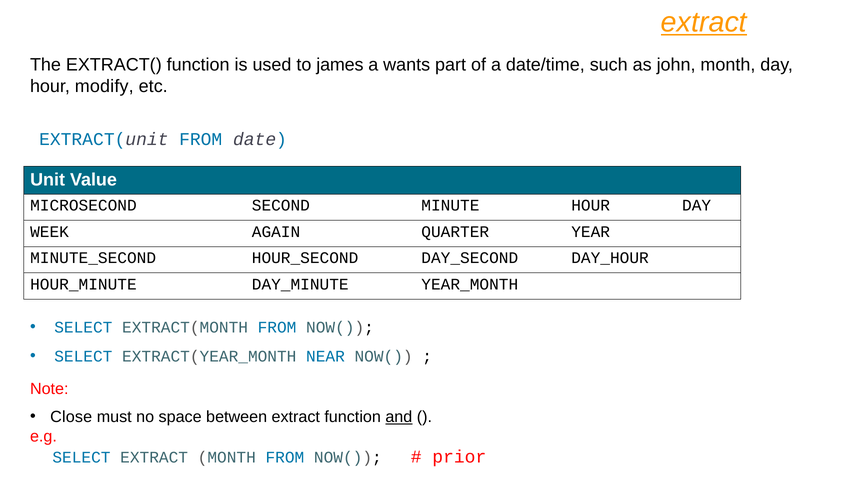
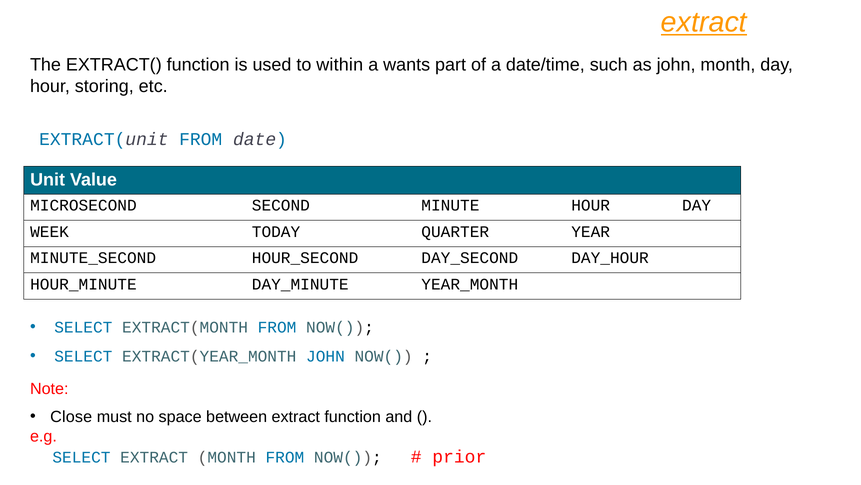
james: james -> within (340, 65)
modify: modify -> storing (104, 86)
AGAIN: AGAIN -> TODAY (276, 231)
EXTRACT(YEAR_MONTH NEAR: NEAR -> JOHN (325, 356)
and underline: present -> none (399, 416)
